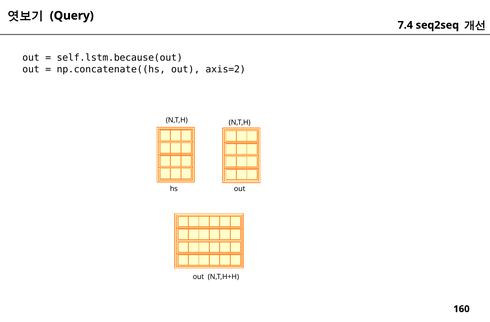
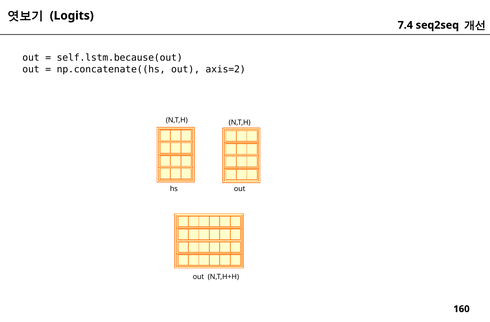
Query: Query -> Logits (72, 16)
